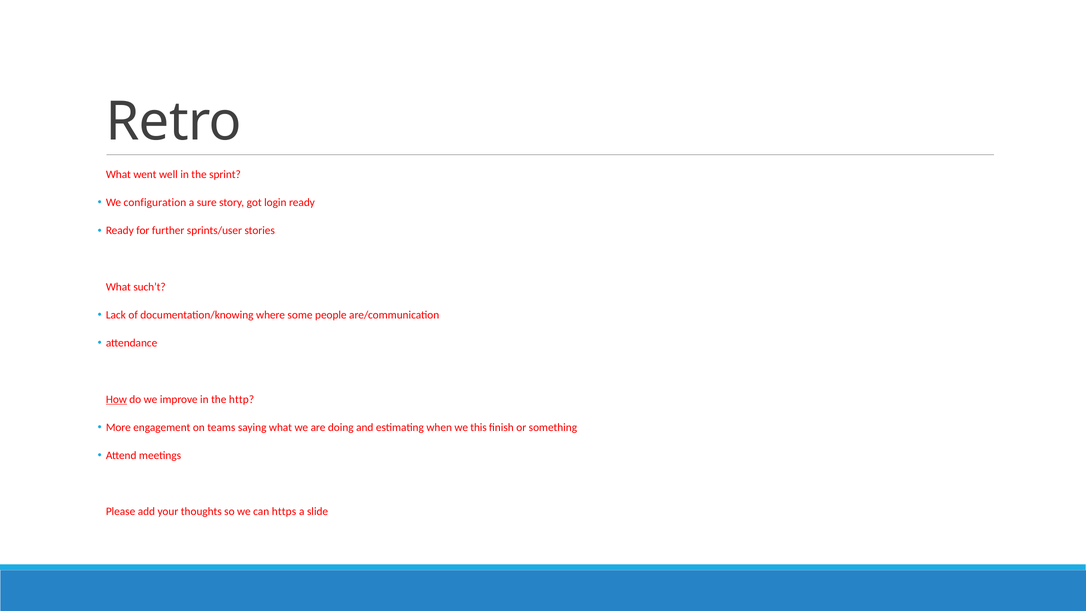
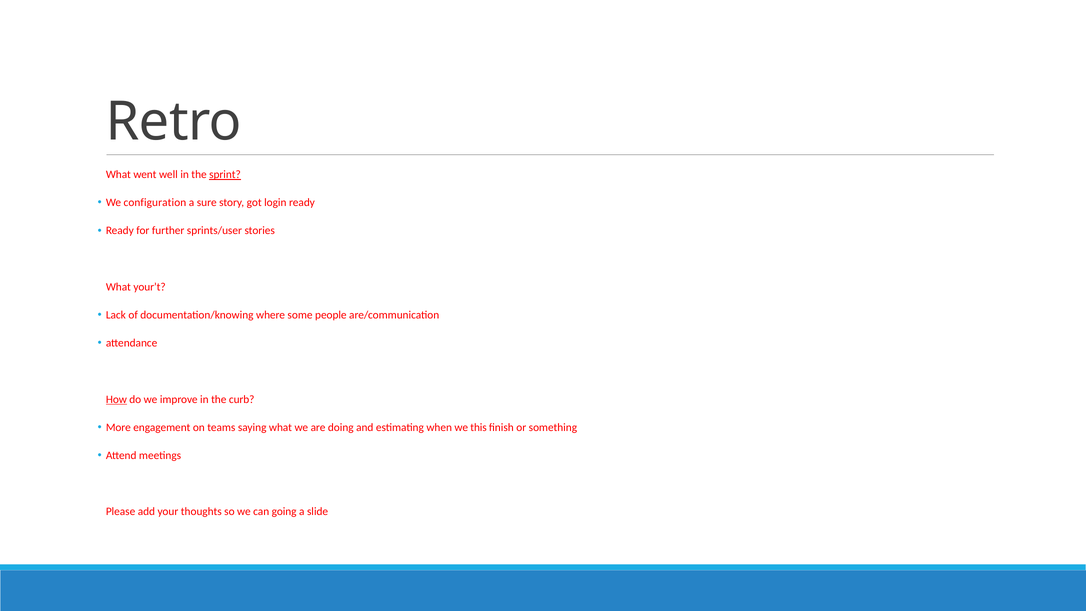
sprint underline: none -> present (225, 175)
such’t: such’t -> your’t (150, 287)
http: http -> curb (242, 399)
https: https -> going (284, 512)
